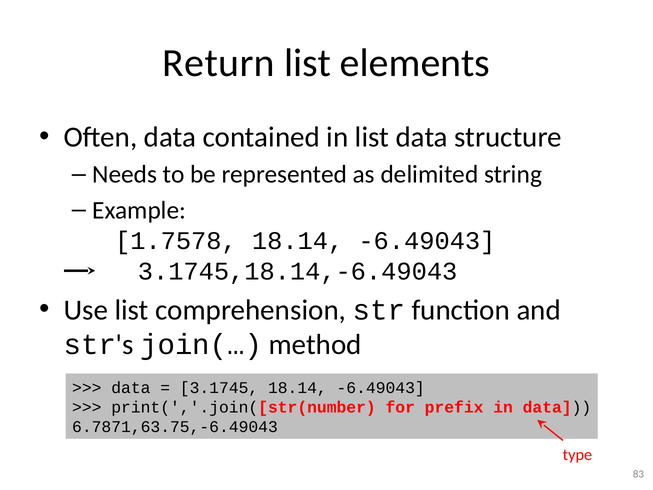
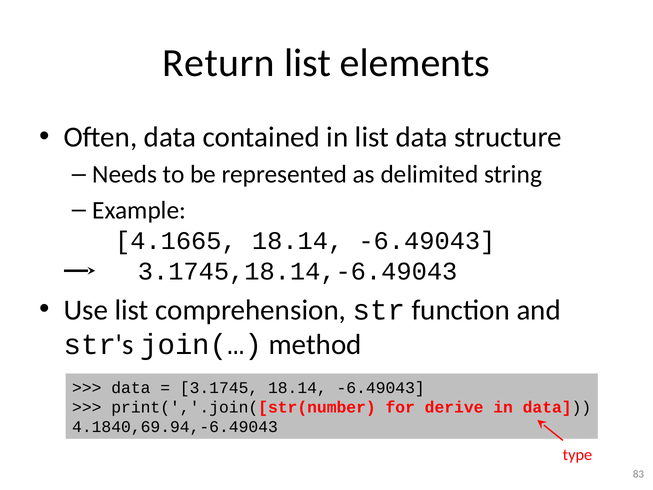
1.7578: 1.7578 -> 4.1665 (176, 241)
prefix: prefix -> derive (454, 407)
6.7871,63.75,-6.49043: 6.7871,63.75,-6.49043 -> 4.1840,69.94,-6.49043 (175, 427)
